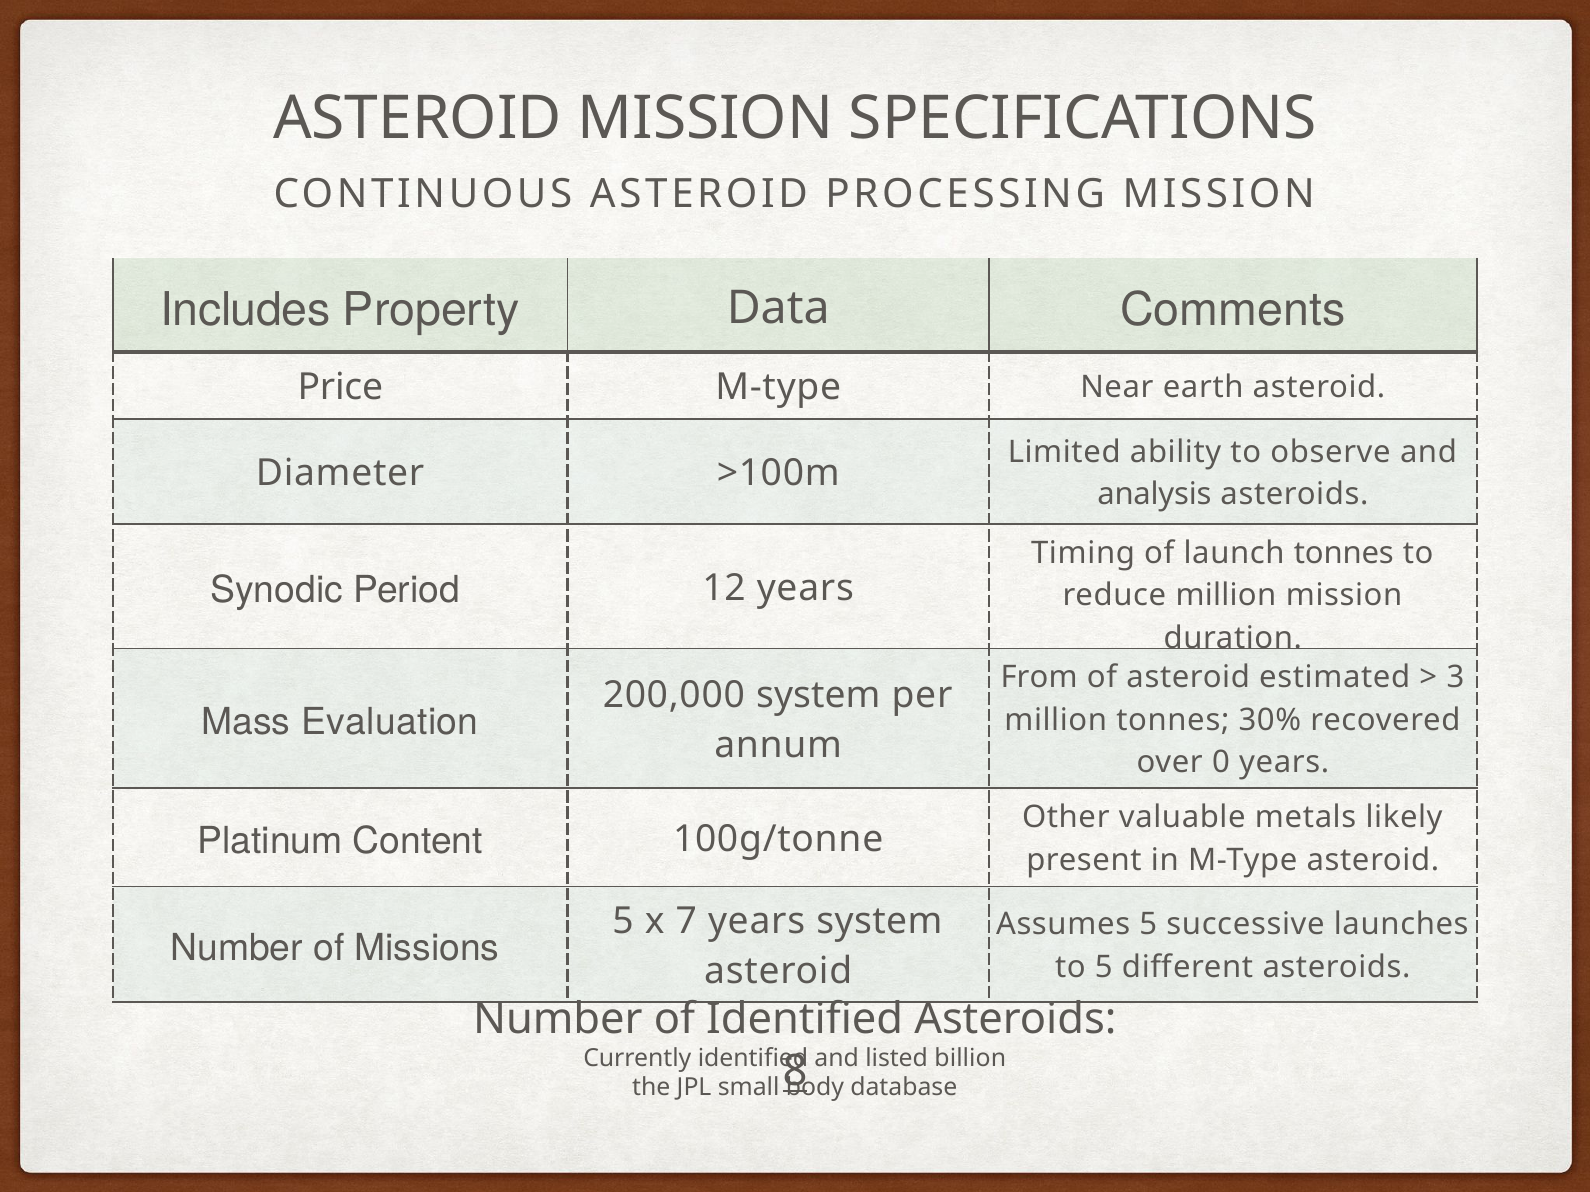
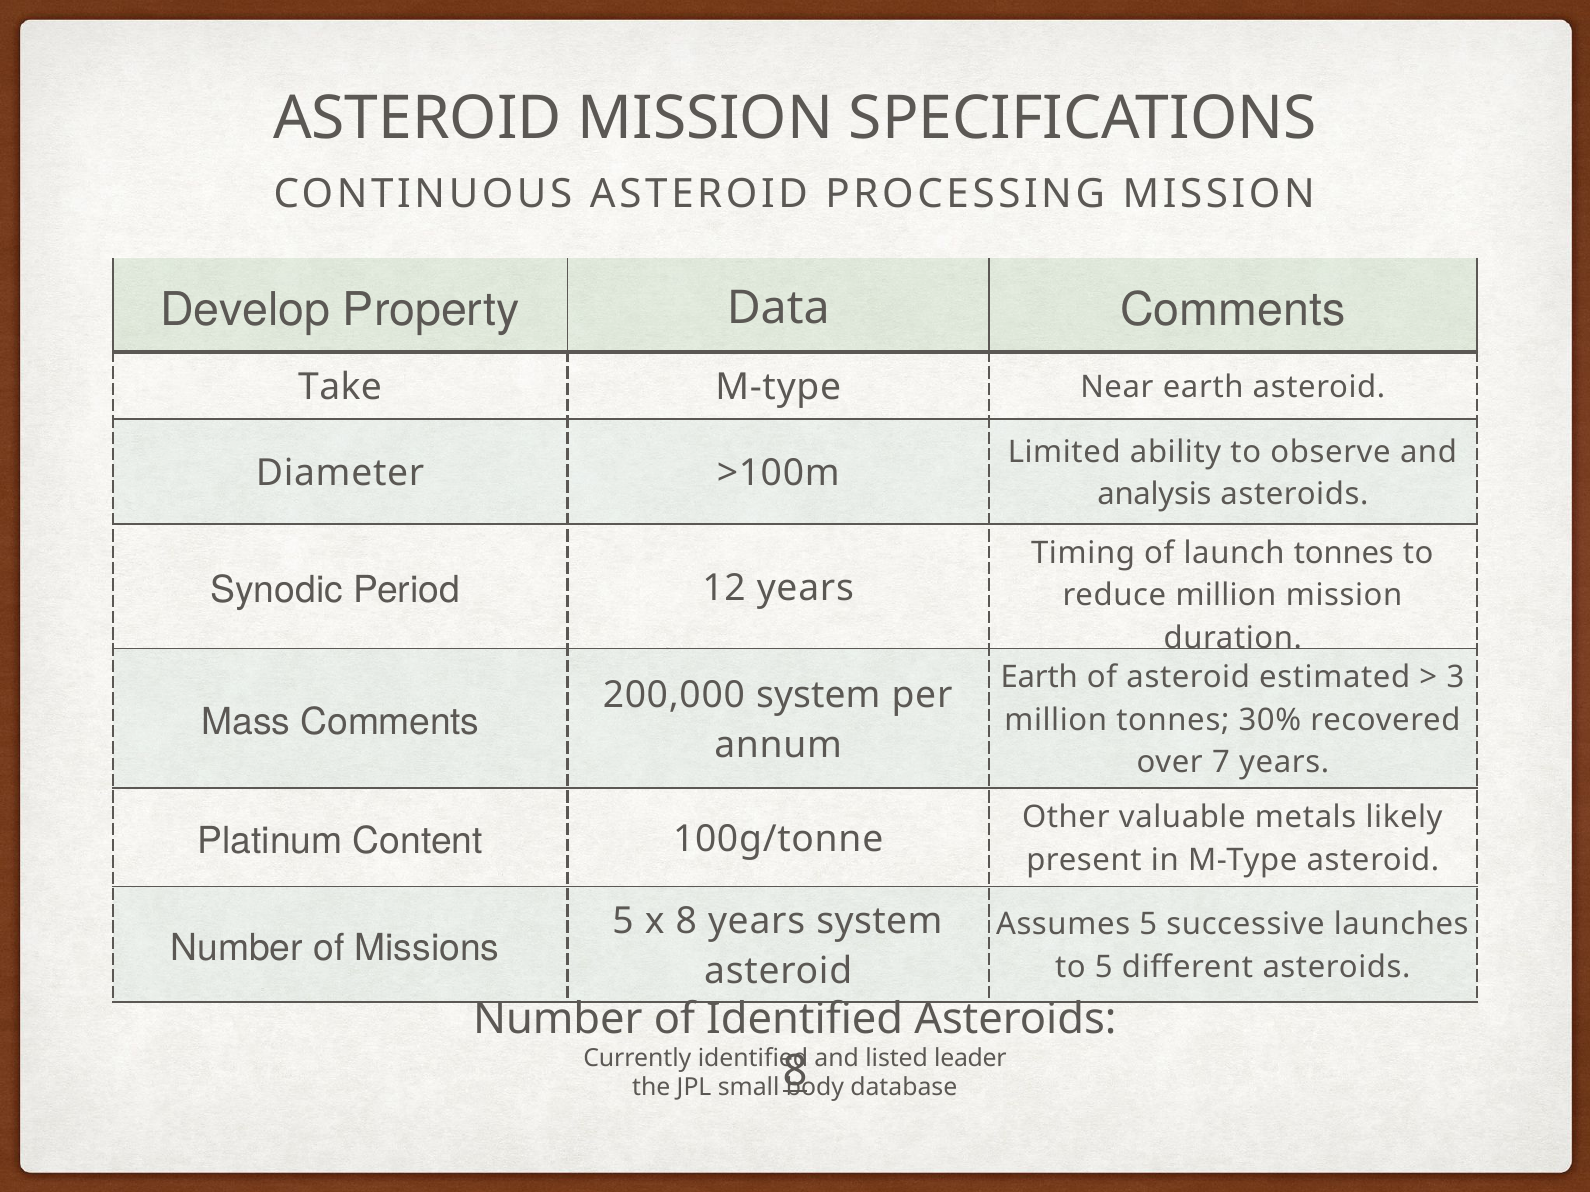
Includes: Includes -> Develop (245, 310)
Price: Price -> Take (340, 388)
From: From -> Earth (1039, 678)
Mass Evaluation: Evaluation -> Comments (390, 722)
0: 0 -> 7 (1221, 763)
x 7: 7 -> 8 (686, 921)
billion: billion -> leader (970, 1058)
